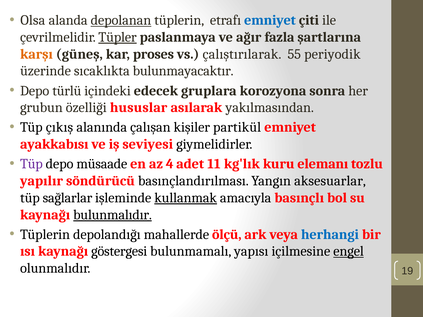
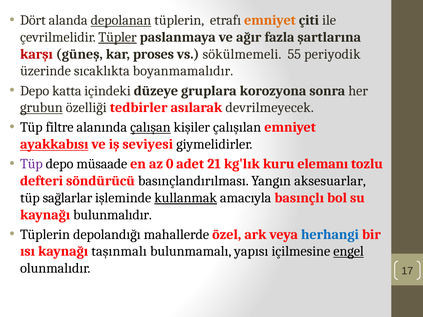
Olsa: Olsa -> Dört (33, 20)
emniyet colour: blue -> orange (270, 20)
karşı colour: orange -> red (36, 54)
çalıştırılarak: çalıştırılarak -> sökülmemeli (242, 54)
bulunmayacaktır: bulunmayacaktır -> boyanmamalıdır (183, 71)
türlü: türlü -> katta (67, 91)
edecek: edecek -> düzeye (156, 91)
grubun underline: none -> present (41, 108)
hususlar: hususlar -> tedbirler (139, 108)
yakılmasından: yakılmasından -> devrilmeyecek (270, 108)
çıkış: çıkış -> filtre (60, 127)
çalışan underline: none -> present (150, 127)
partikül: partikül -> çalışılan (237, 127)
ayakkabısı underline: none -> present (54, 144)
4: 4 -> 0 (170, 164)
11: 11 -> 21 (214, 164)
yapılır: yapılır -> defteri (42, 181)
bulunmalıdır underline: present -> none (113, 215)
ölçü: ölçü -> özel (227, 235)
göstergesi: göstergesi -> taşınmalı (119, 252)
19: 19 -> 17 (407, 271)
